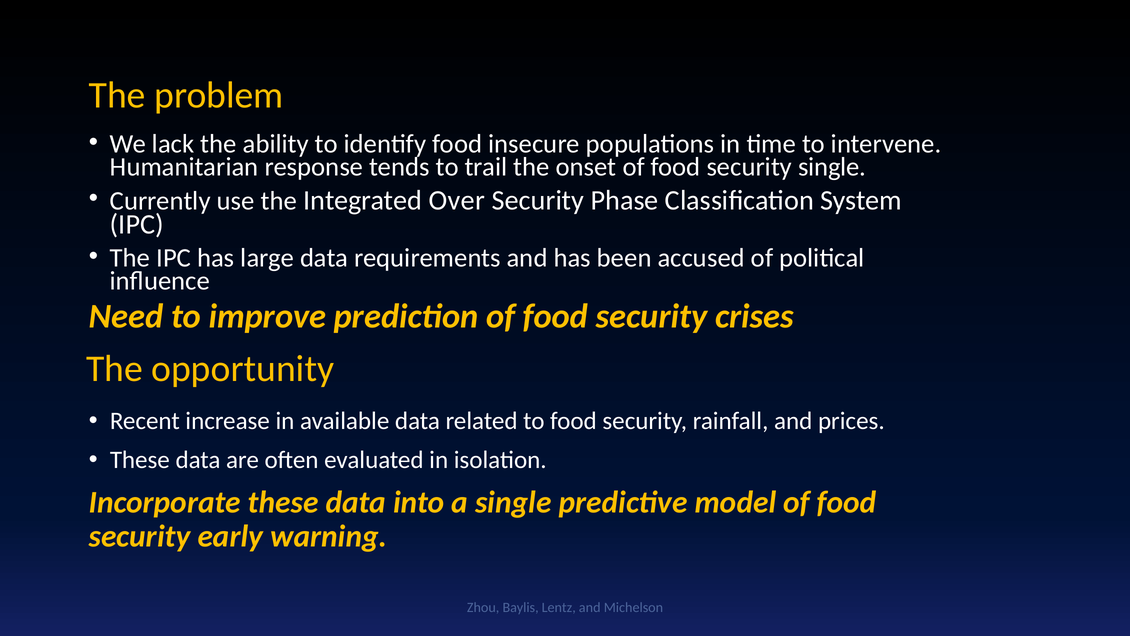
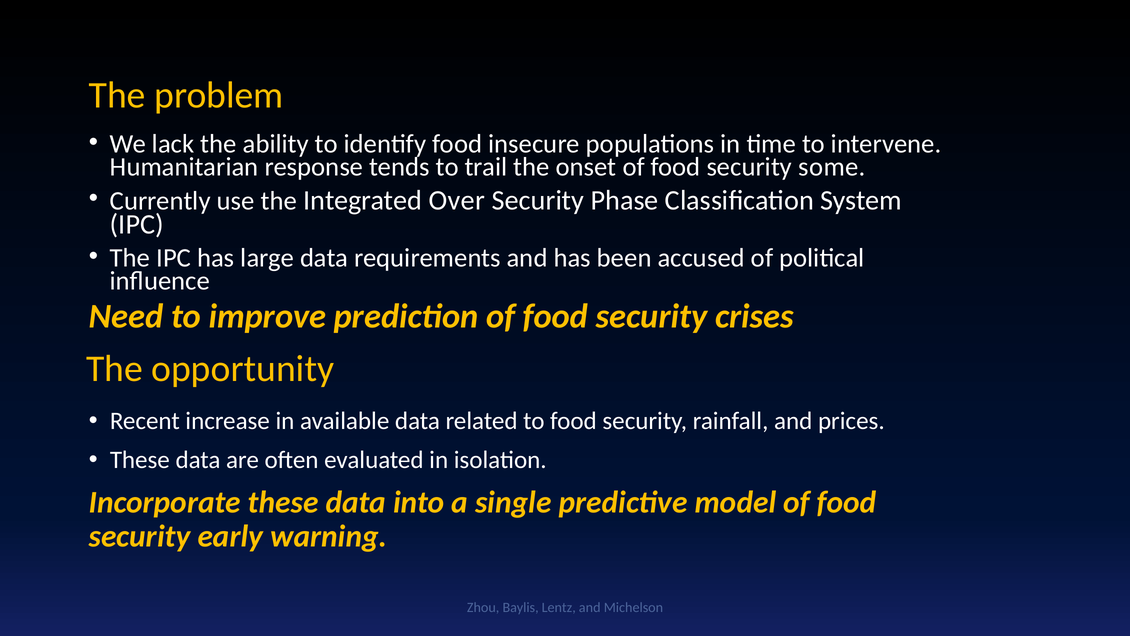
security single: single -> some (832, 167)
